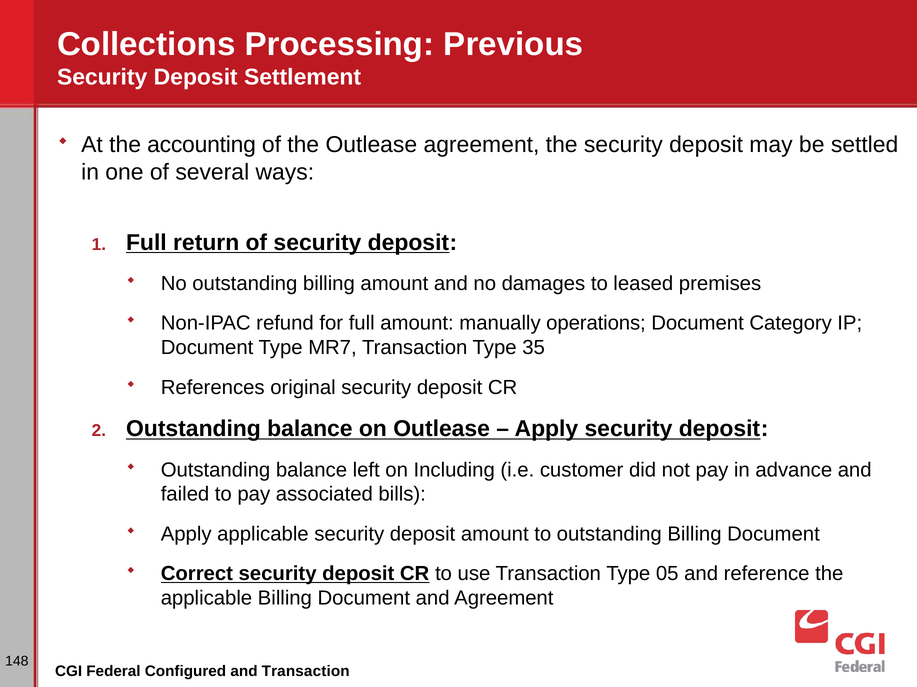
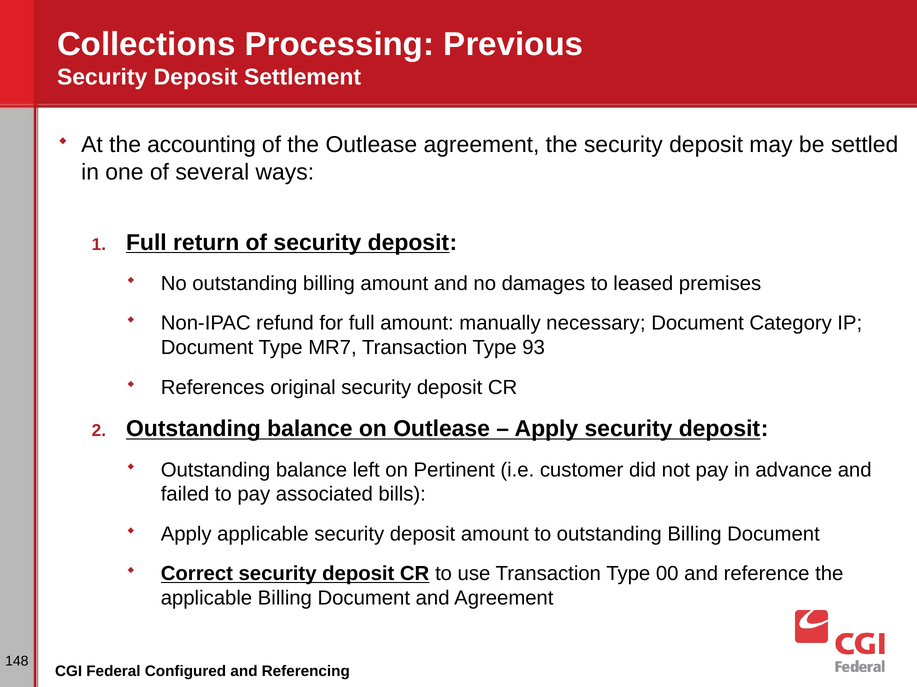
operations: operations -> necessary (596, 324)
35: 35 -> 93 (534, 348)
Including: Including -> Pertinent (454, 470)
05: 05 -> 00 (667, 574)
and Transaction: Transaction -> Referencing (306, 672)
